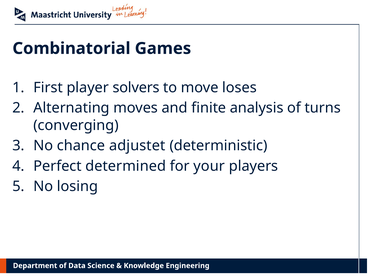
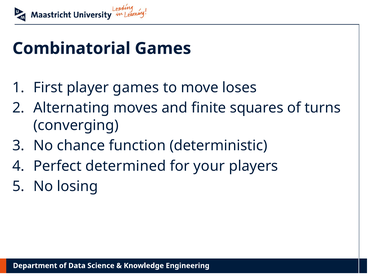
player solvers: solvers -> games (136, 87)
analysis: analysis -> squares (257, 108)
adjustet: adjustet -> function (137, 145)
